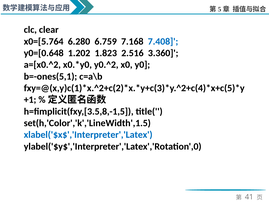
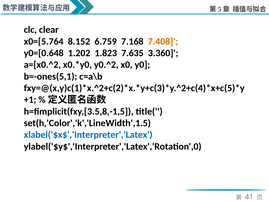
6.280: 6.280 -> 8.152 (79, 41)
7.408 colour: blue -> orange (163, 41)
2.516: 2.516 -> 7.635 (132, 53)
